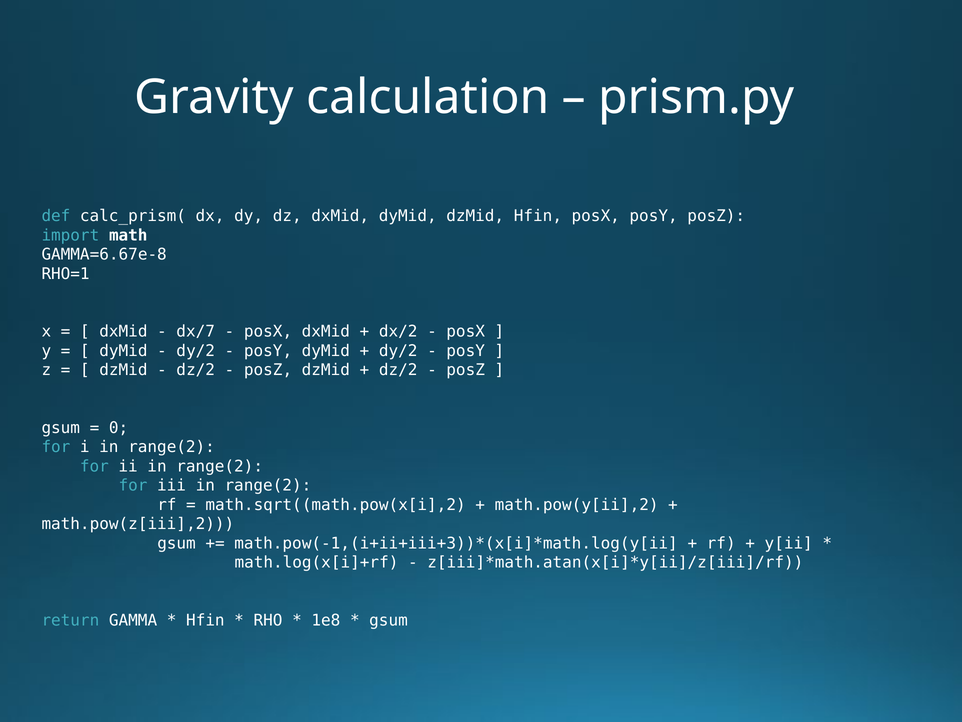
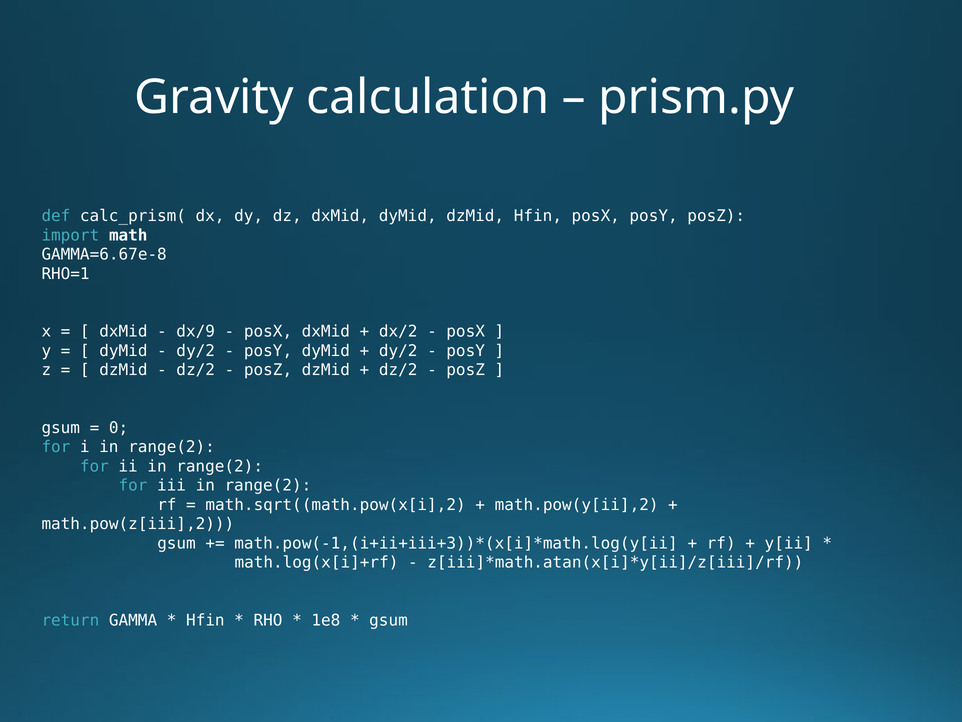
dx/7: dx/7 -> dx/9 (196, 331)
